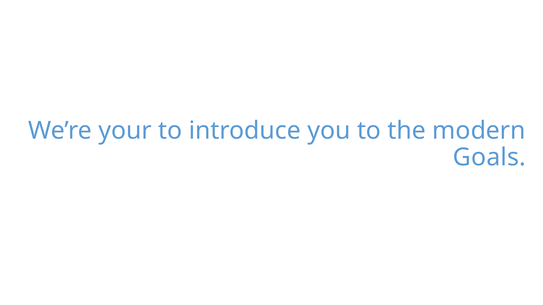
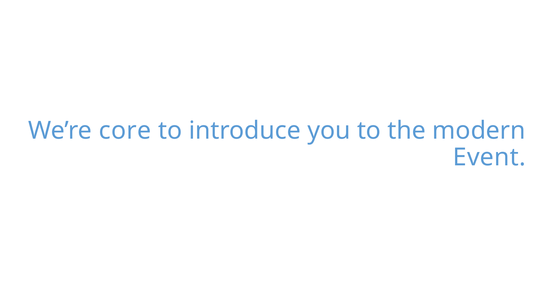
your: your -> core (125, 131)
Goals: Goals -> Event (489, 158)
